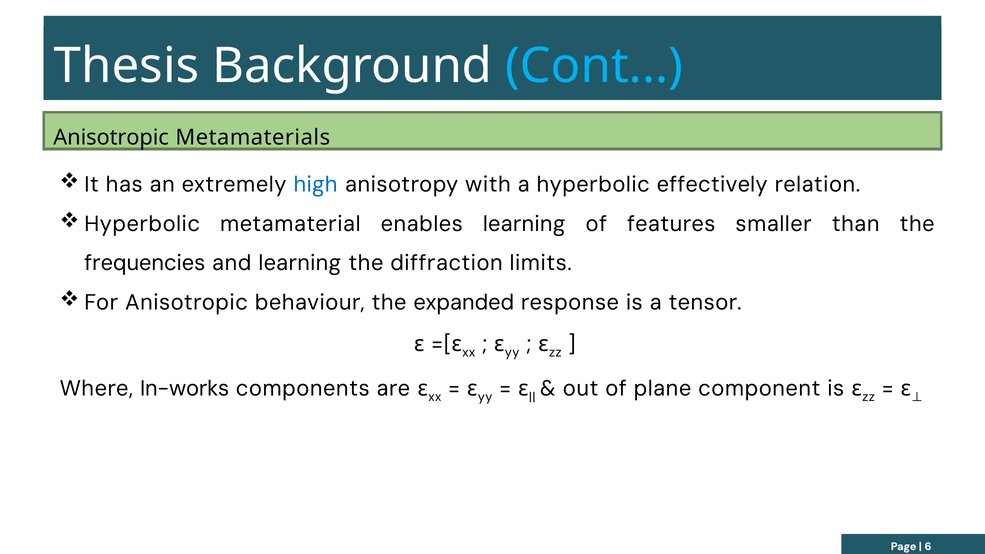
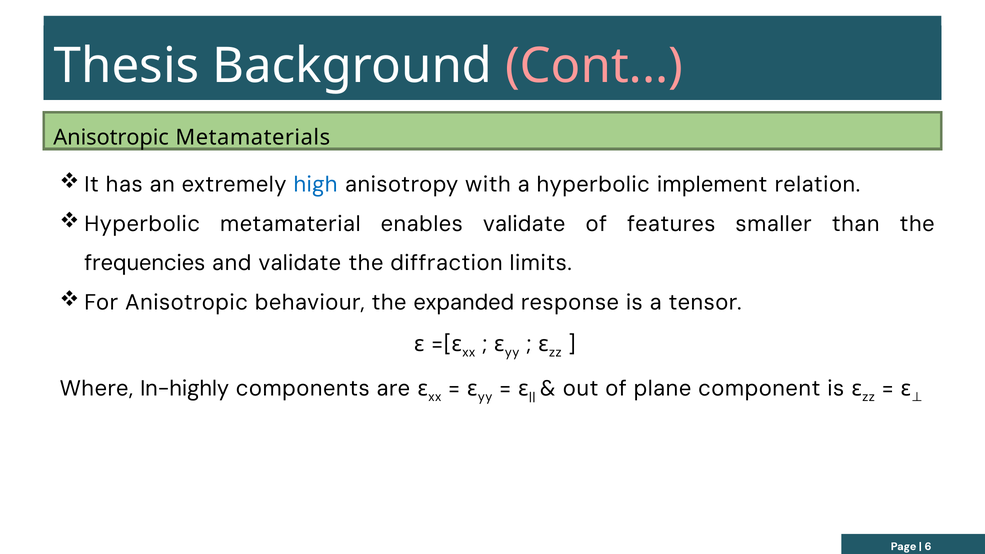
Cont colour: light blue -> pink (594, 66)
effectively: effectively -> implement (712, 184)
enables learning: learning -> validate (524, 224)
and learning: learning -> validate (300, 263)
In-works: In-works -> In-highly (185, 389)
